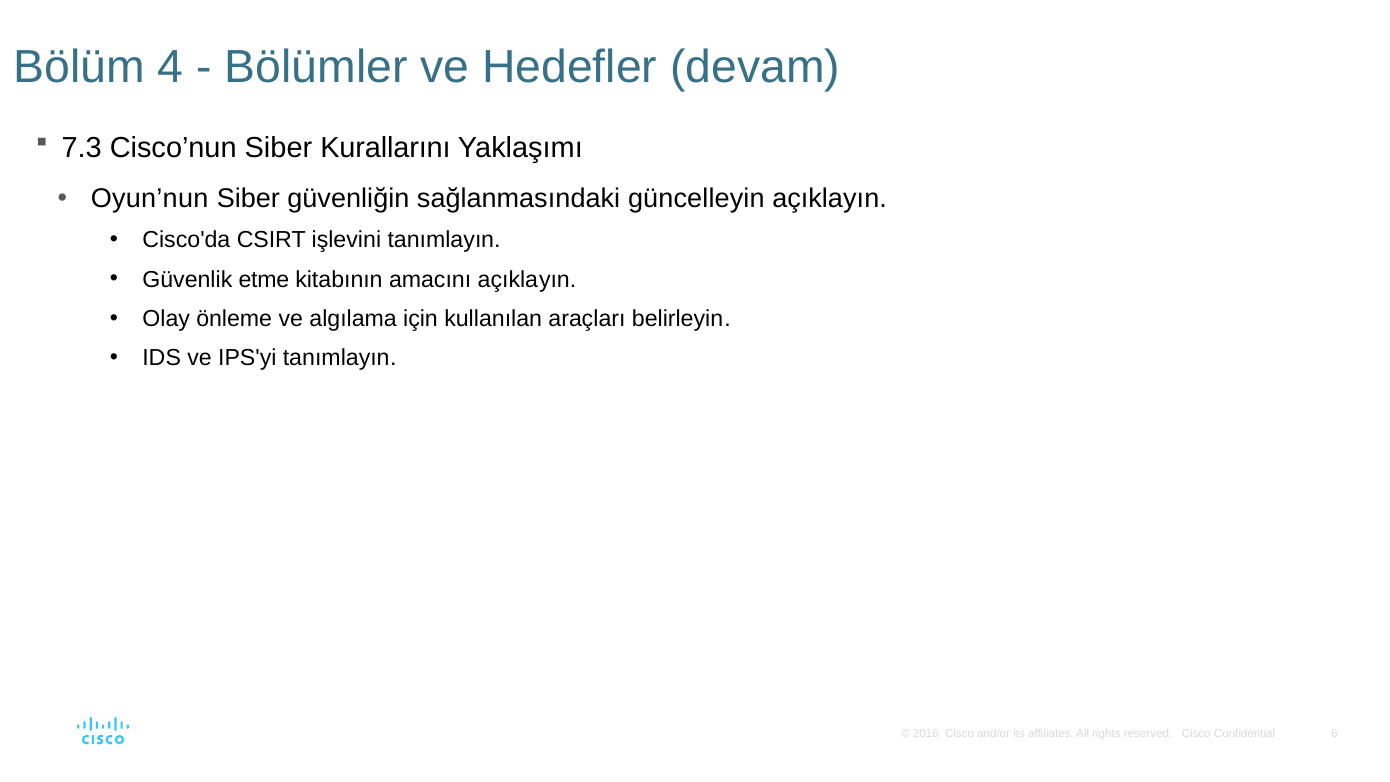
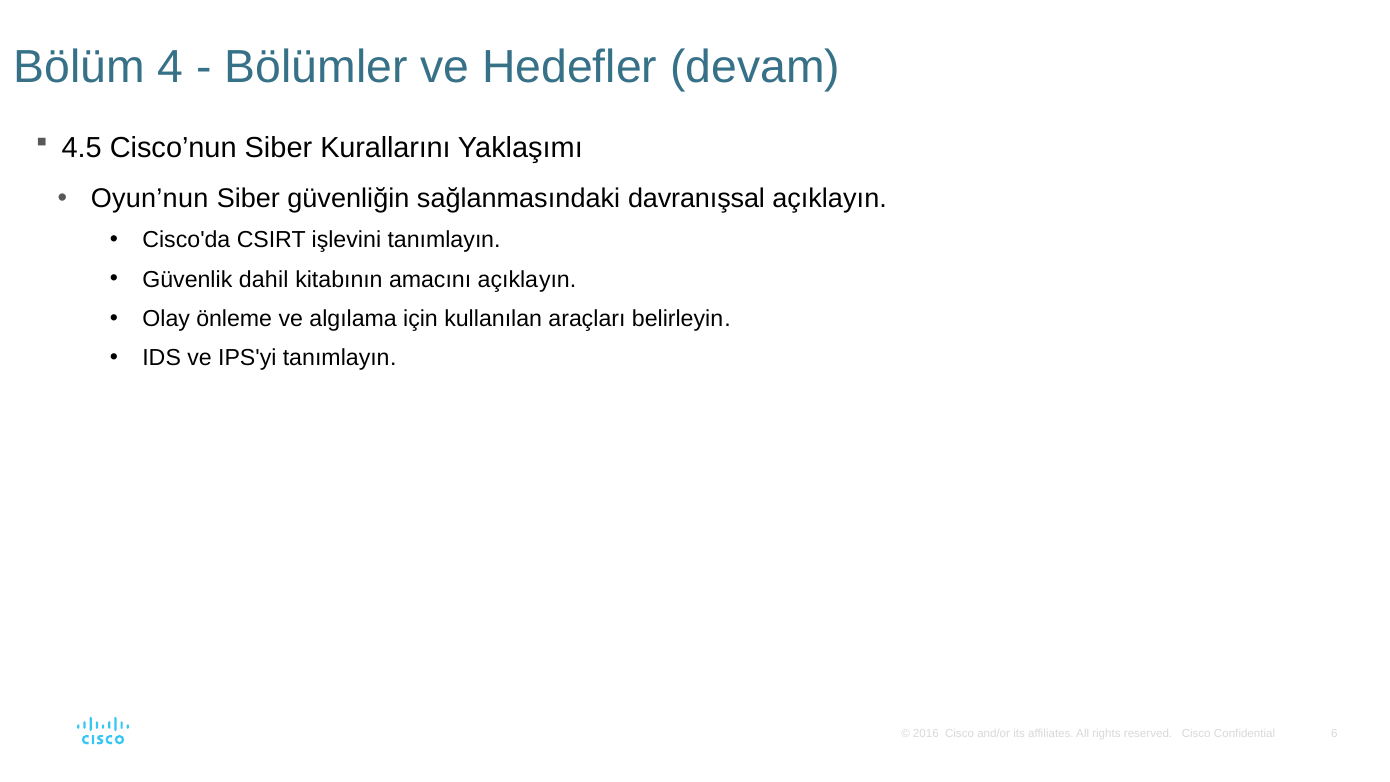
7.3: 7.3 -> 4.5 (82, 148)
güncelleyin: güncelleyin -> davranışsal (696, 199)
etme: etme -> dahil (264, 280)
